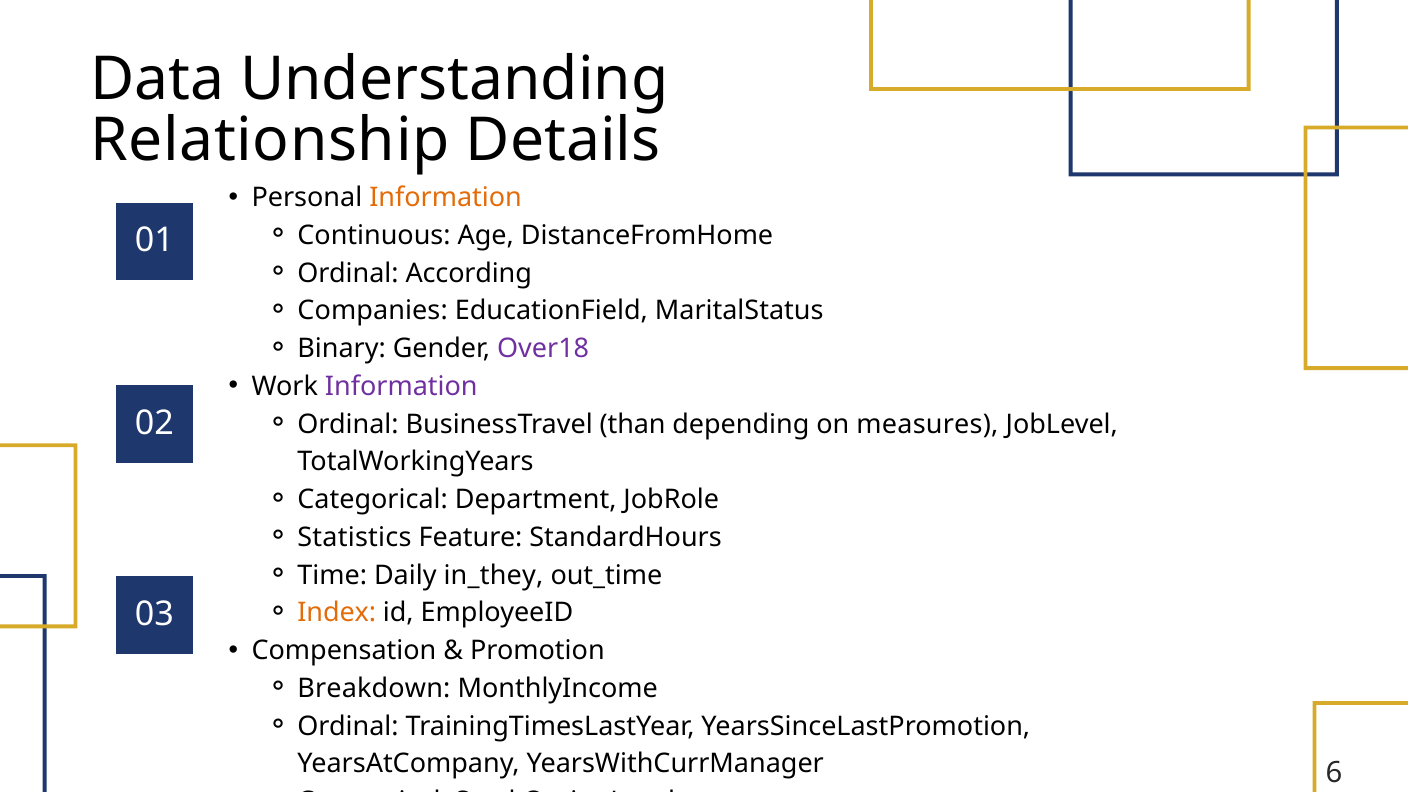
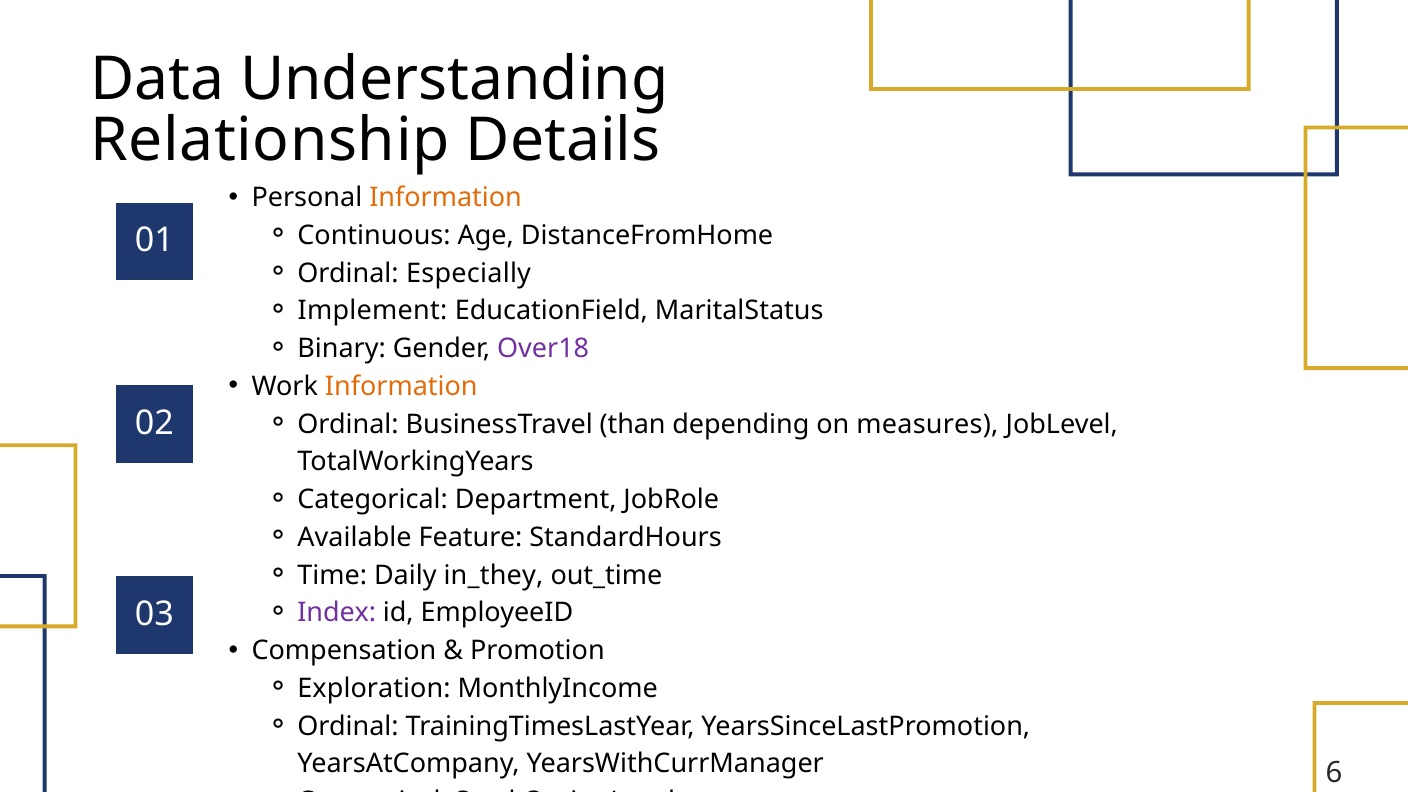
According: According -> Especially (469, 273)
Companies: Companies -> Implement (373, 311)
Information colour: purple -> orange (401, 386)
Statistics: Statistics -> Available (355, 537)
Index colour: orange -> purple (337, 613)
Breakdown: Breakdown -> Exploration (374, 688)
